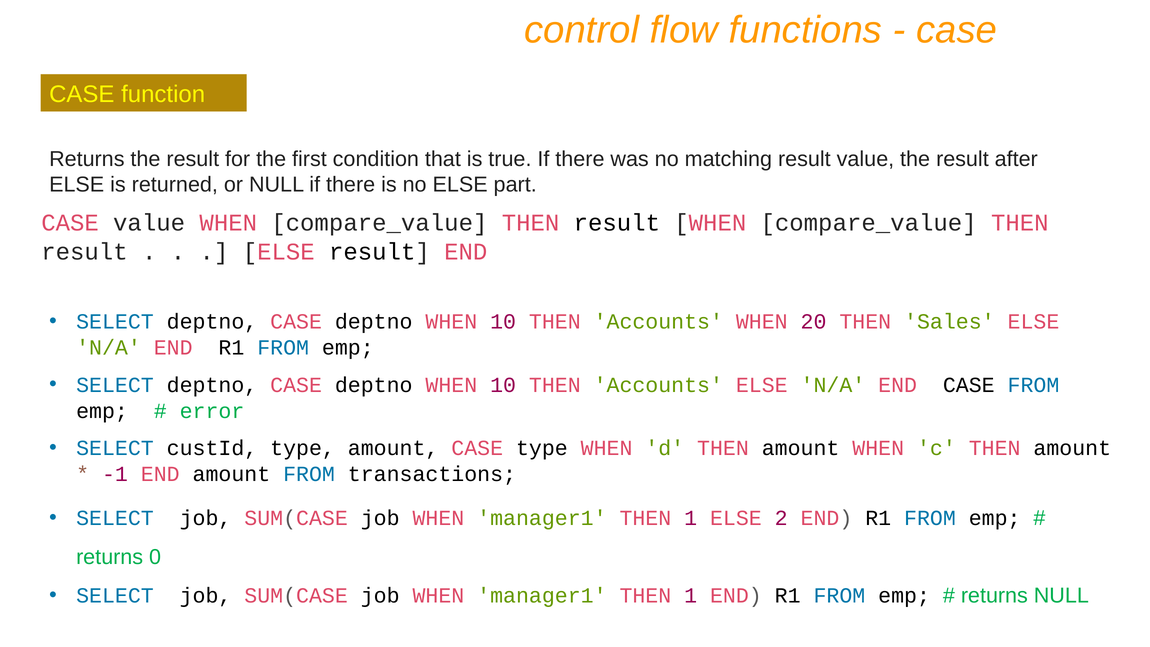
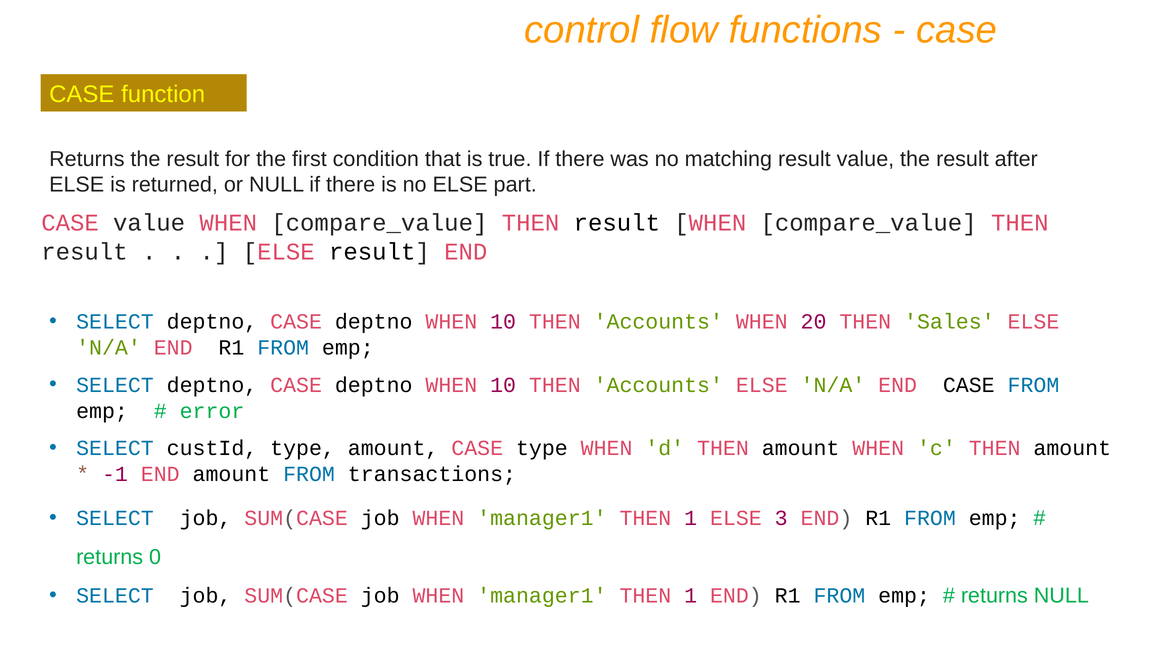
2: 2 -> 3 (781, 518)
